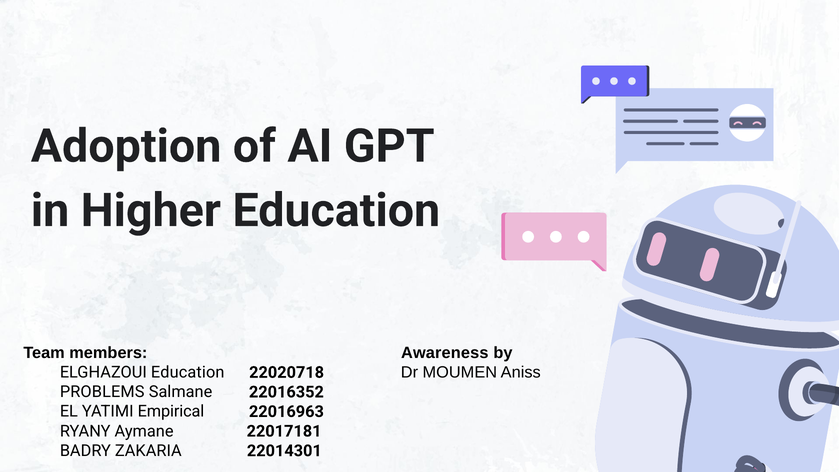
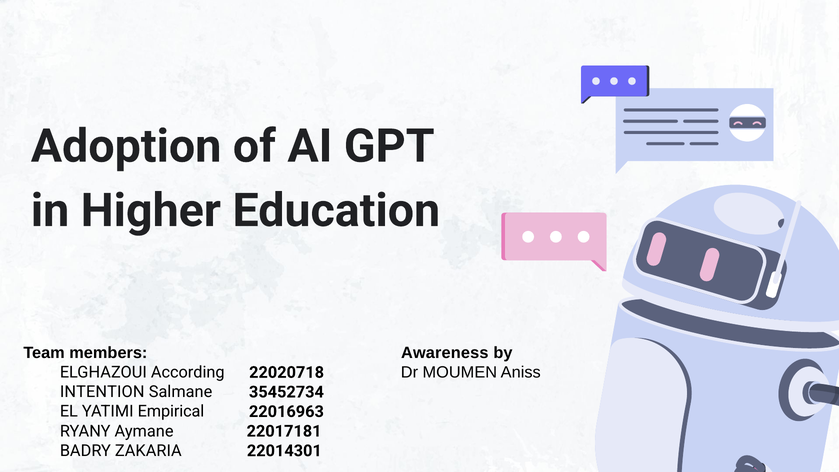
ELGHAZOUI Education: Education -> According (188, 372)
PROBLEMS: PROBLEMS -> INTENTION (102, 392)
22016352: 22016352 -> 35452734 (286, 392)
